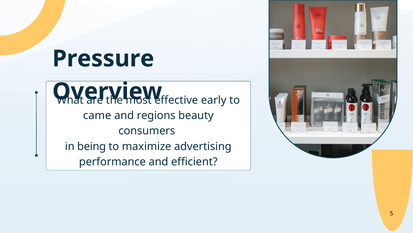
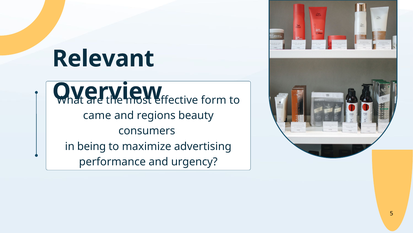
Pressure: Pressure -> Relevant (103, 59)
early: early -> form (214, 100)
efficient: efficient -> urgency (194, 161)
